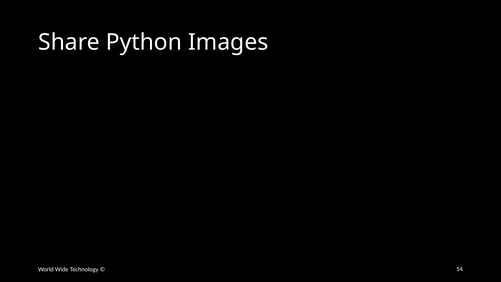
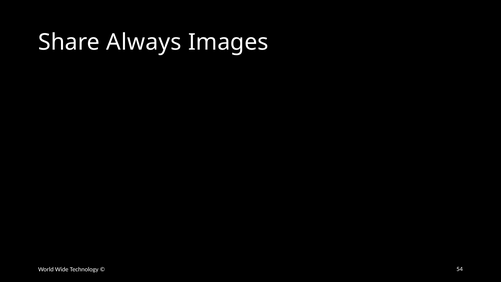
Python: Python -> Always (144, 42)
